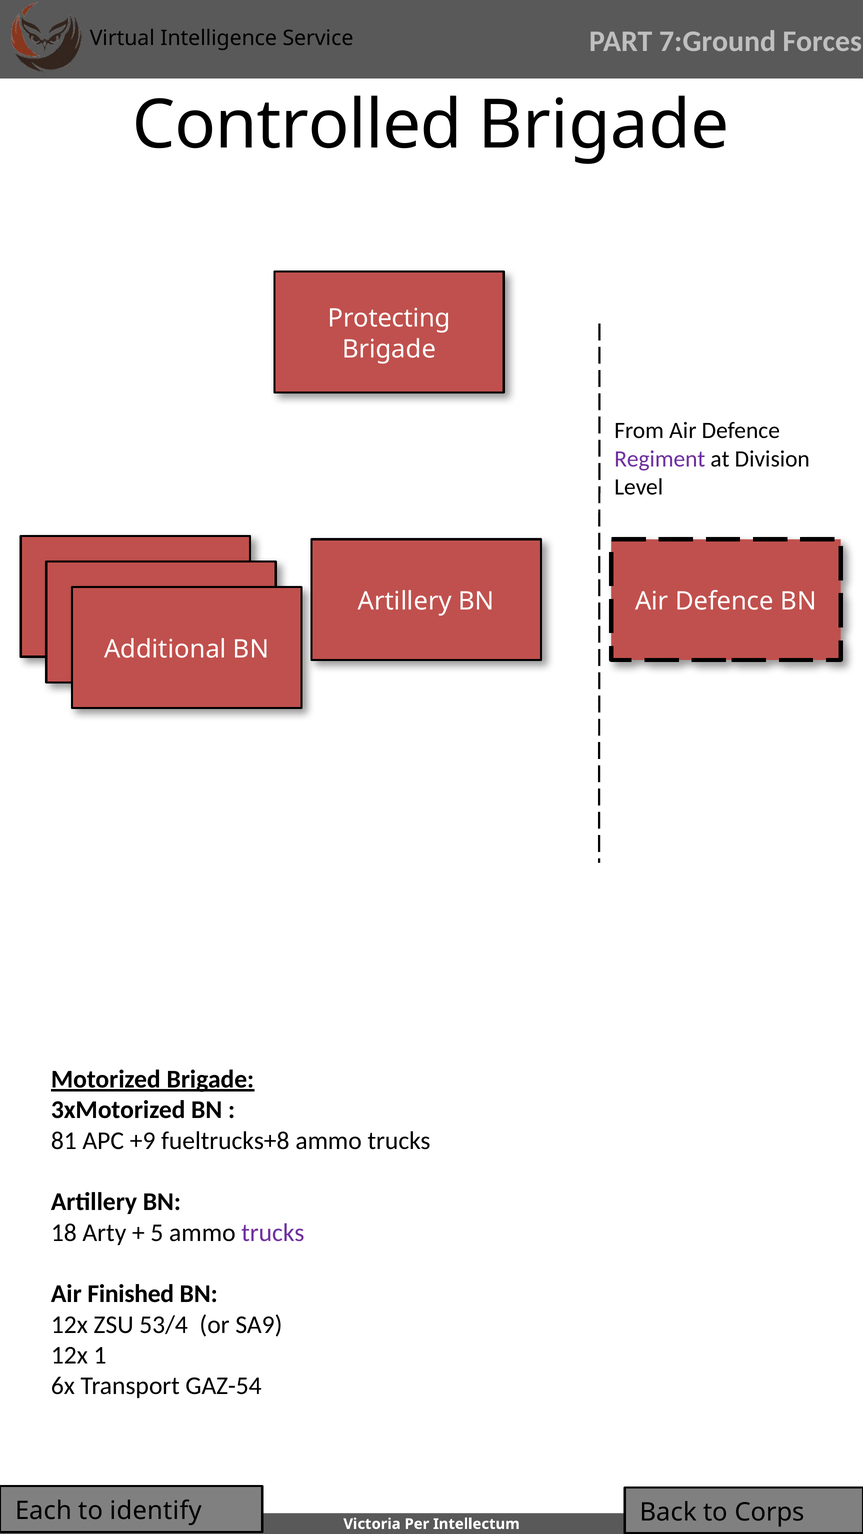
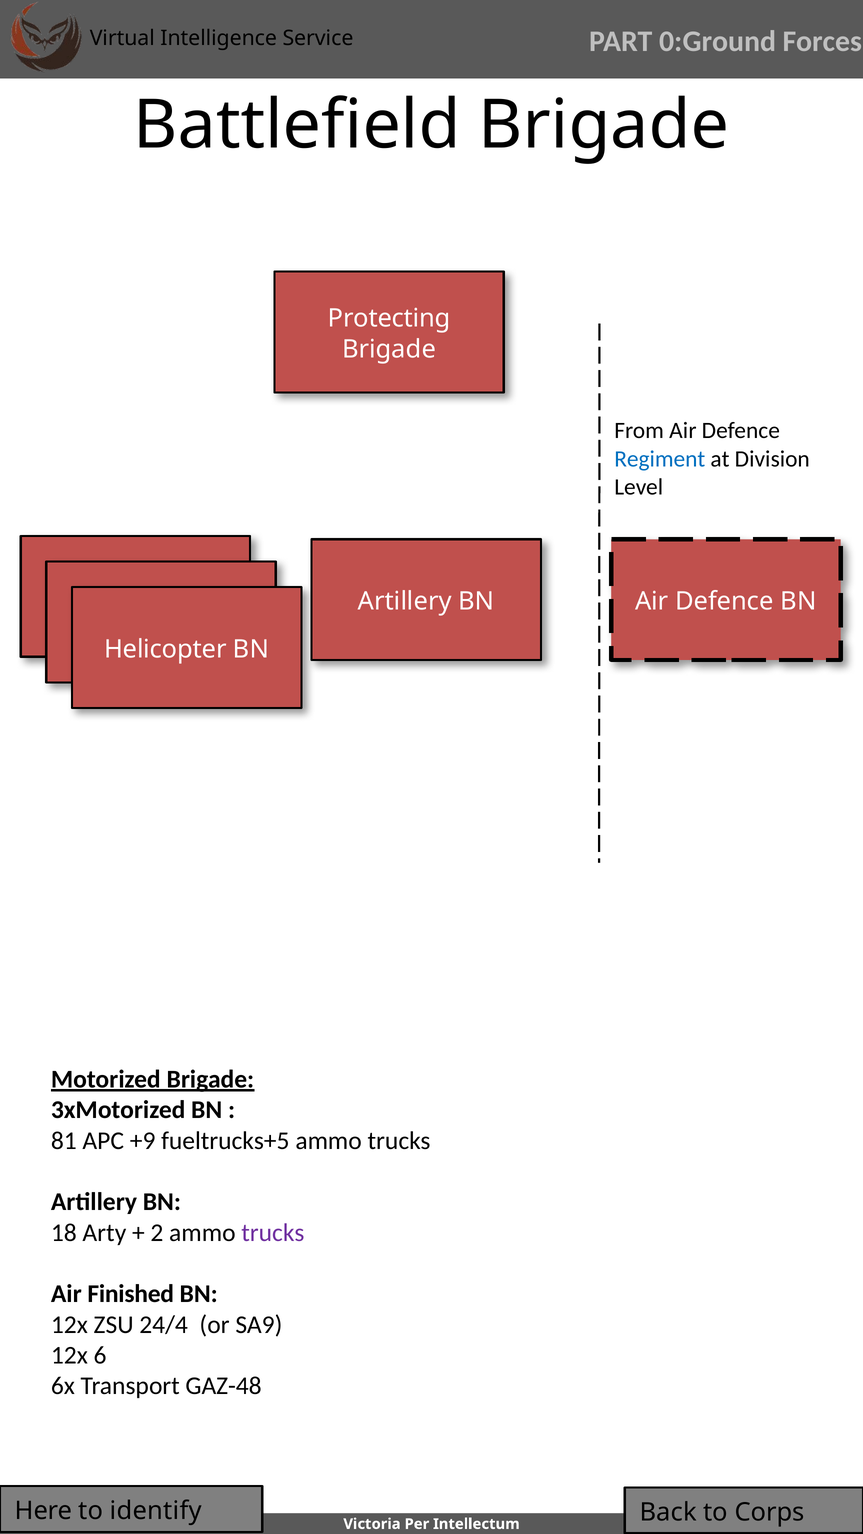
7:Ground: 7:Ground -> 0:Ground (718, 41)
Controlled: Controlled -> Battlefield (297, 125)
Regiment colour: purple -> blue (660, 459)
Additional: Additional -> Helicopter (165, 649)
fueltrucks+8: fueltrucks+8 -> fueltrucks+5 (225, 1141)
5: 5 -> 2 (157, 1233)
53/4: 53/4 -> 24/4 (164, 1325)
1: 1 -> 6 (100, 1356)
GAZ-54: GAZ-54 -> GAZ-48 (224, 1386)
Each: Each -> Here (44, 1511)
